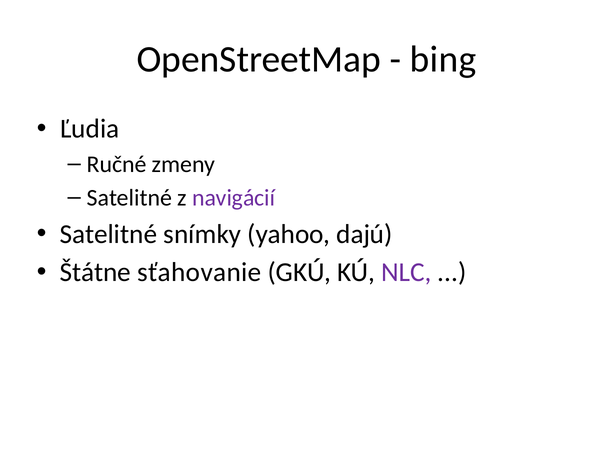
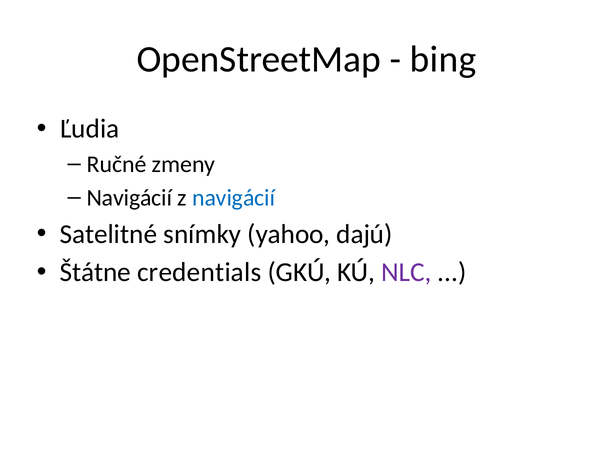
Satelitné: Satelitné -> Navigácií (129, 198)
navigácií colour: purple -> blue (234, 198)
sťahovanie: sťahovanie -> credentials (199, 272)
